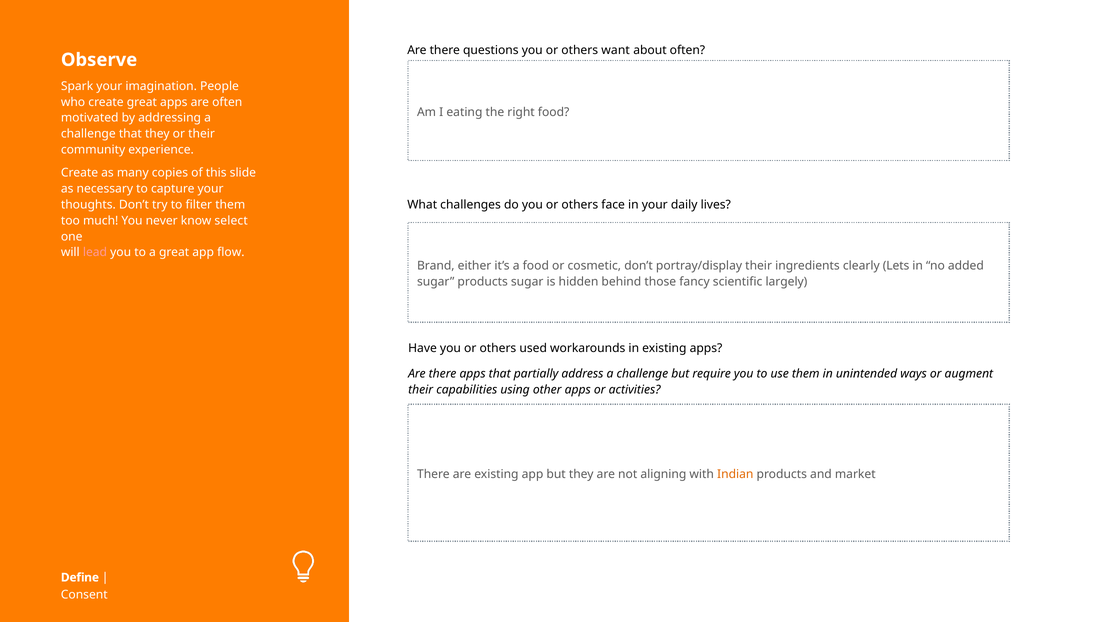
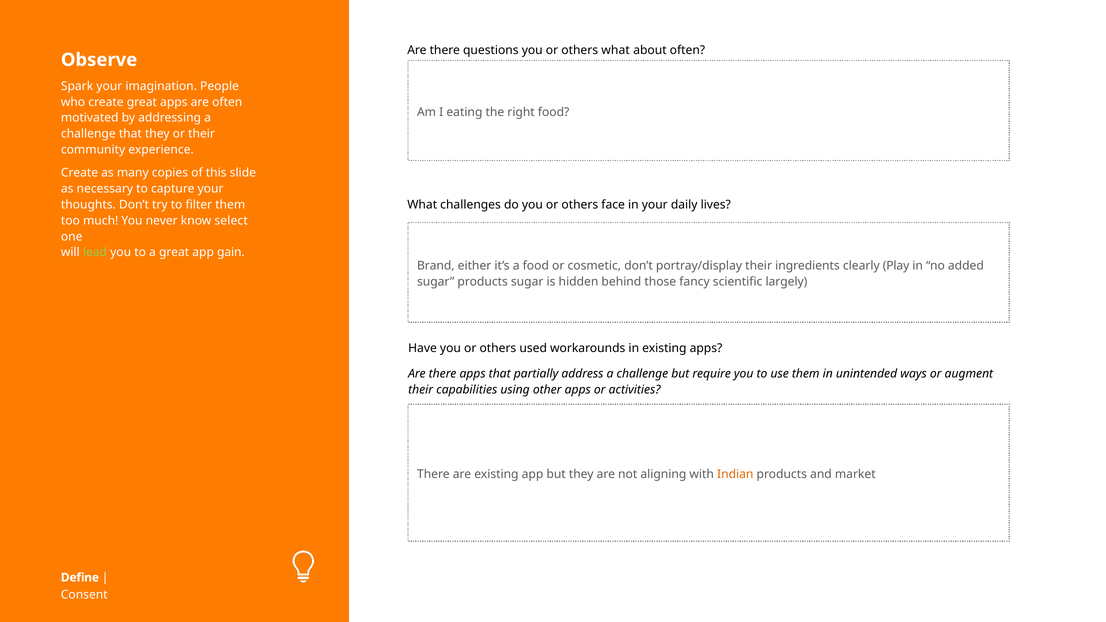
others want: want -> what (616, 50)
lead colour: pink -> light green (95, 253)
flow: flow -> gain (231, 253)
Lets: Lets -> Play (896, 266)
